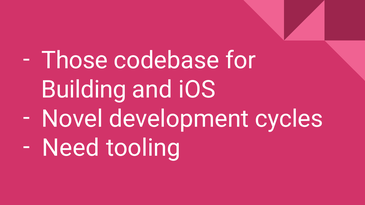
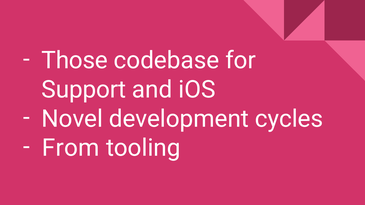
Building: Building -> Support (84, 90)
Need: Need -> From (71, 148)
